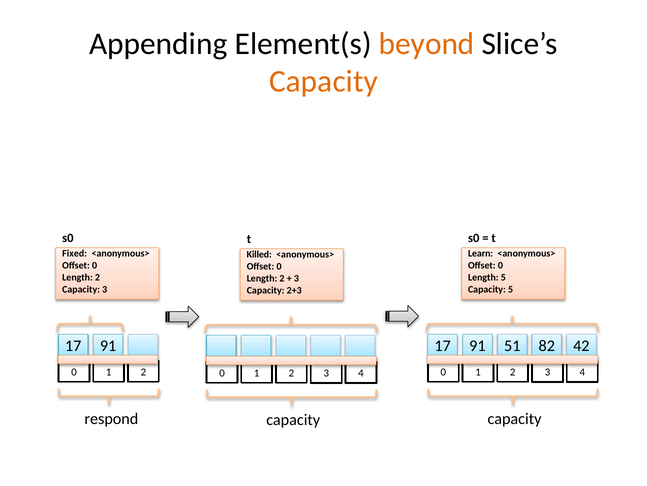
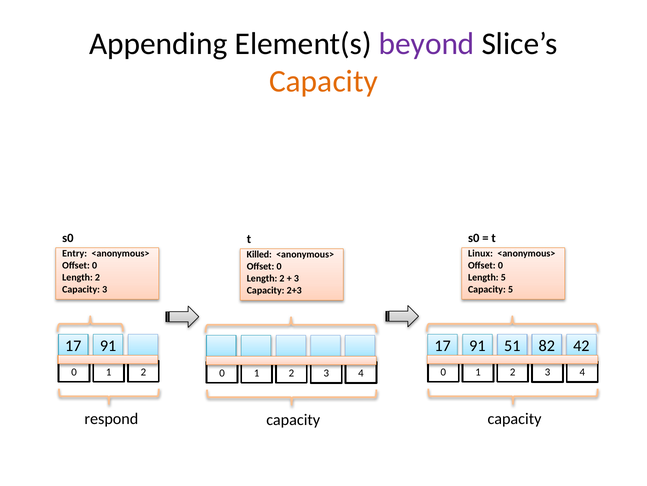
beyond colour: orange -> purple (427, 44)
Fixed: Fixed -> Entry (75, 253)
Learn: Learn -> Linux (480, 253)
